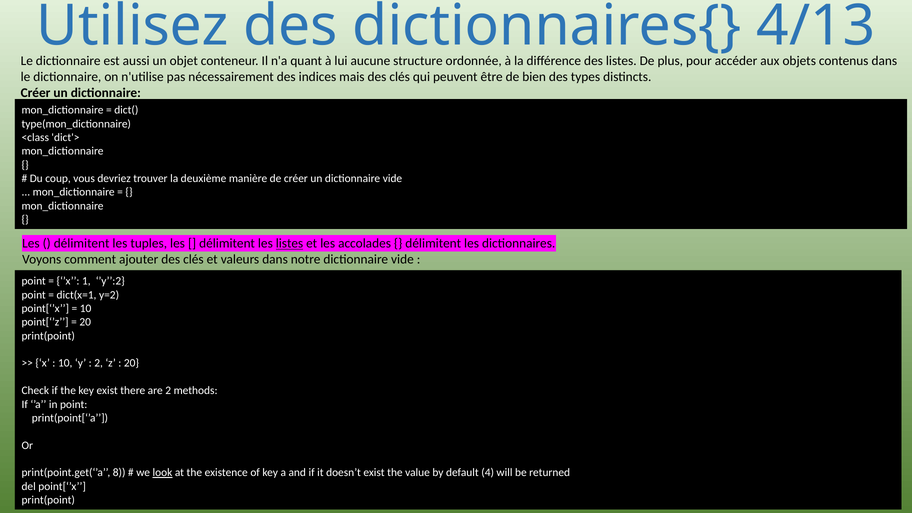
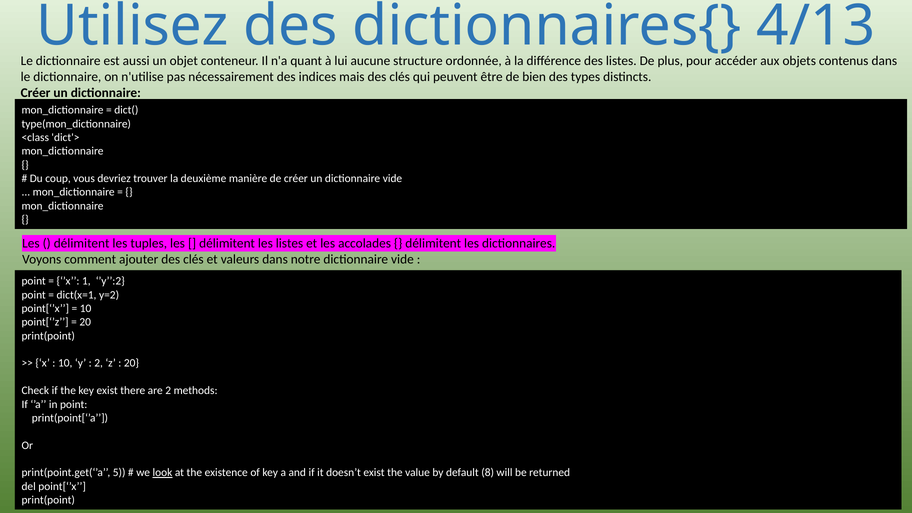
listes underline: present -> none (290, 243)
8: 8 -> 5 (119, 473)
4: 4 -> 8 (488, 473)
